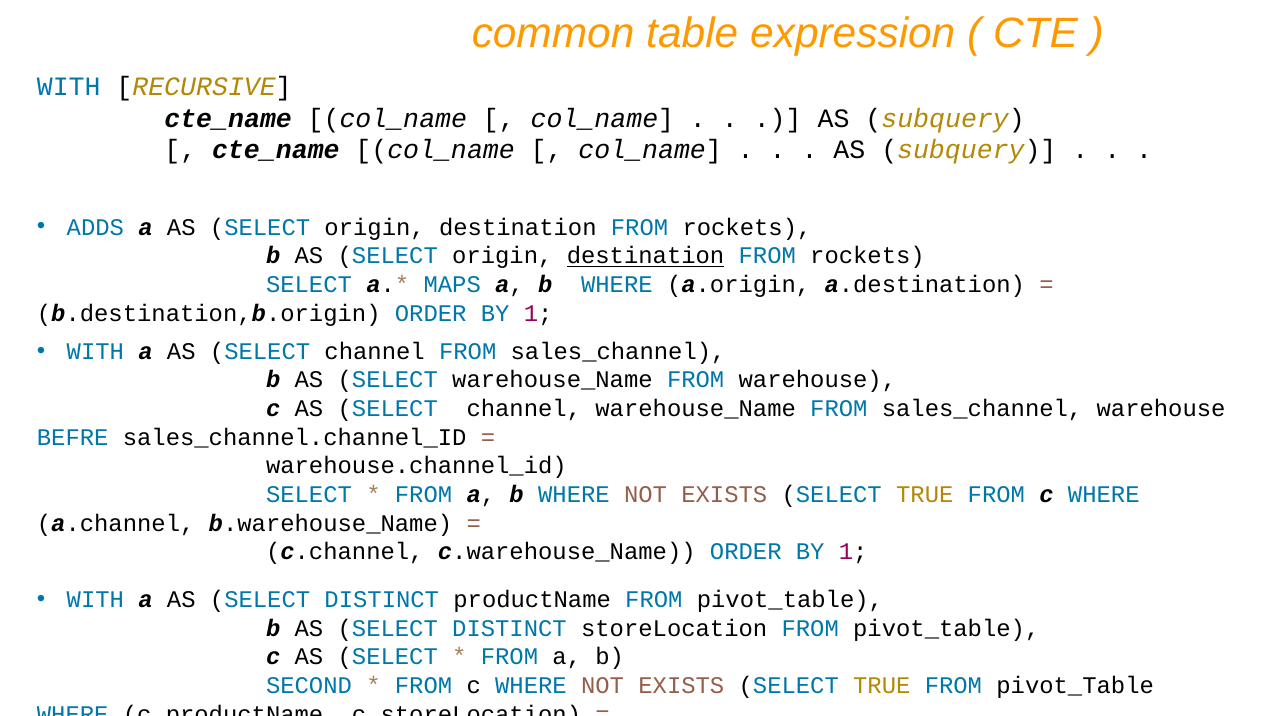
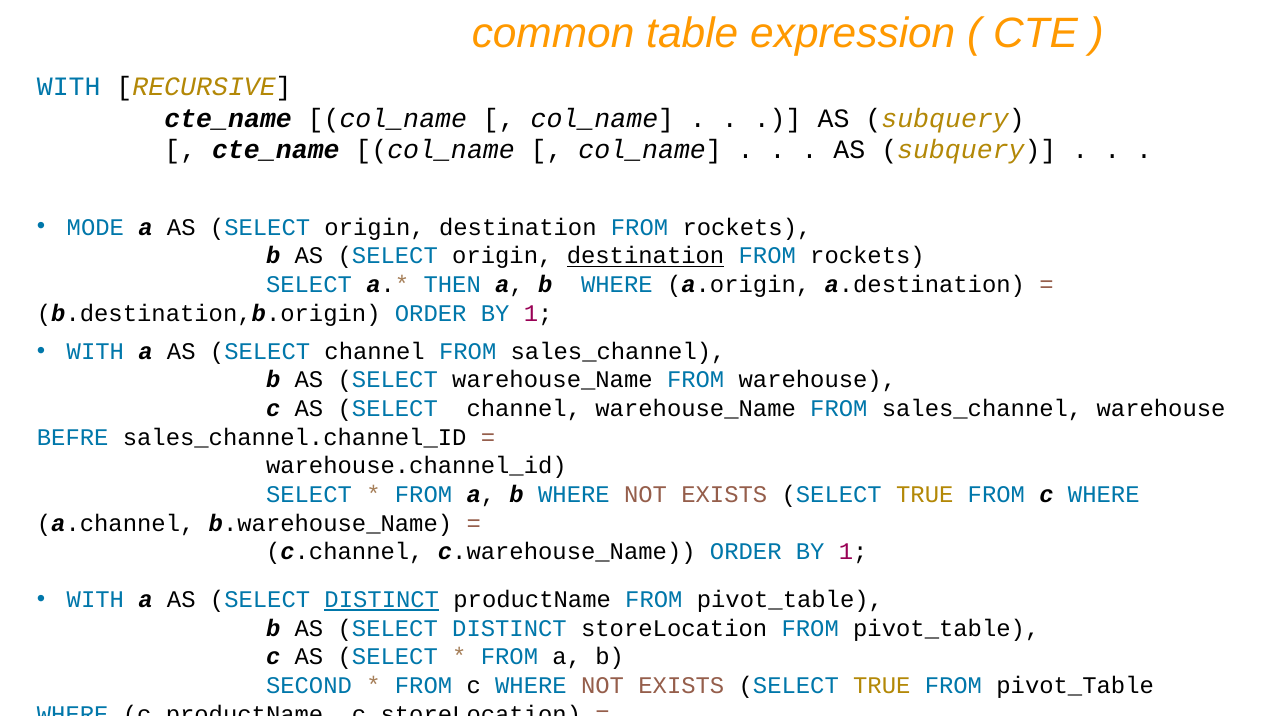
ADDS: ADDS -> MODE (95, 227)
MAPS: MAPS -> THEN (452, 285)
DISTINCT underline: none -> present (382, 600)
